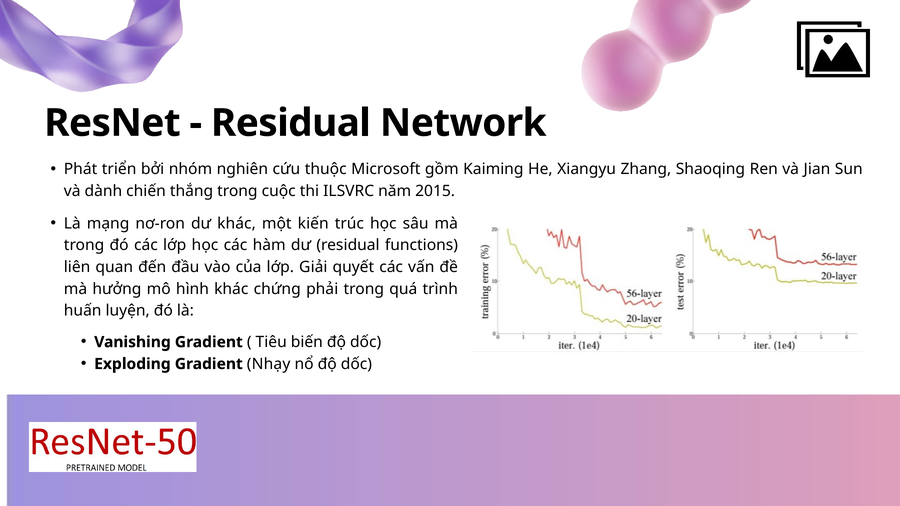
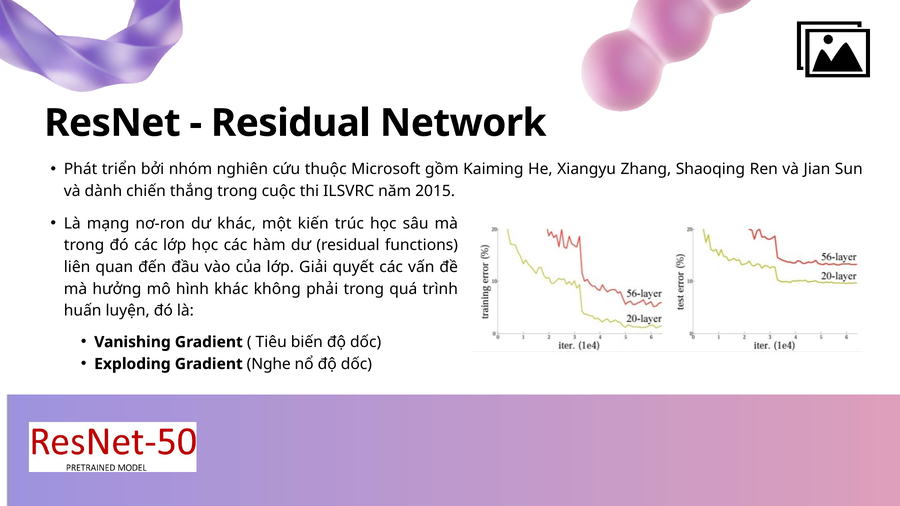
chứng: chứng -> không (277, 289)
Nhạy: Nhạy -> Nghe (269, 364)
